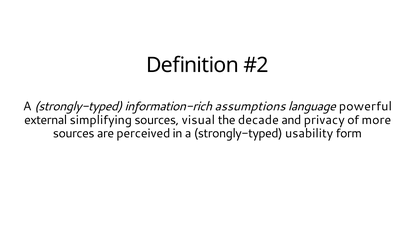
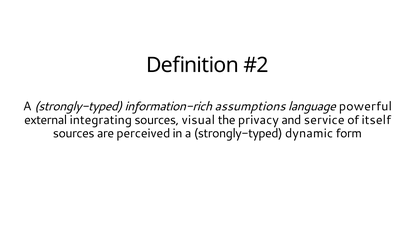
simplifying: simplifying -> integrating (101, 120)
decade: decade -> privacy (258, 120)
privacy: privacy -> service (324, 120)
more: more -> itself (376, 120)
usability: usability -> dynamic (309, 133)
